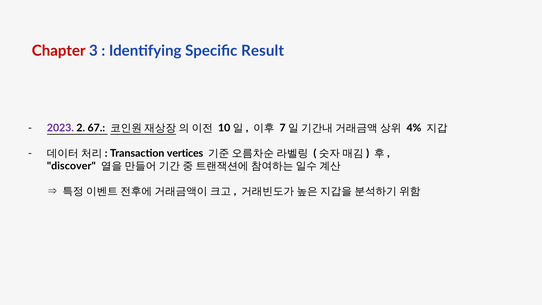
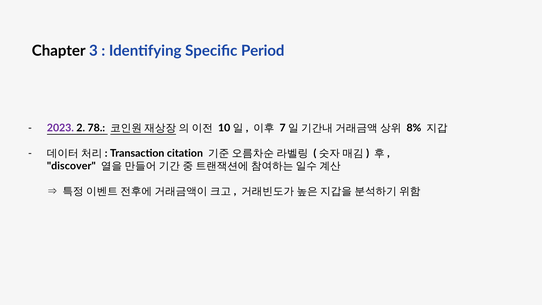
Chapter colour: red -> black (59, 51)
Result: Result -> Period (263, 51)
67: 67 -> 78 (96, 128)
4%: 4% -> 8% (414, 128)
vertices: vertices -> citation (185, 153)
